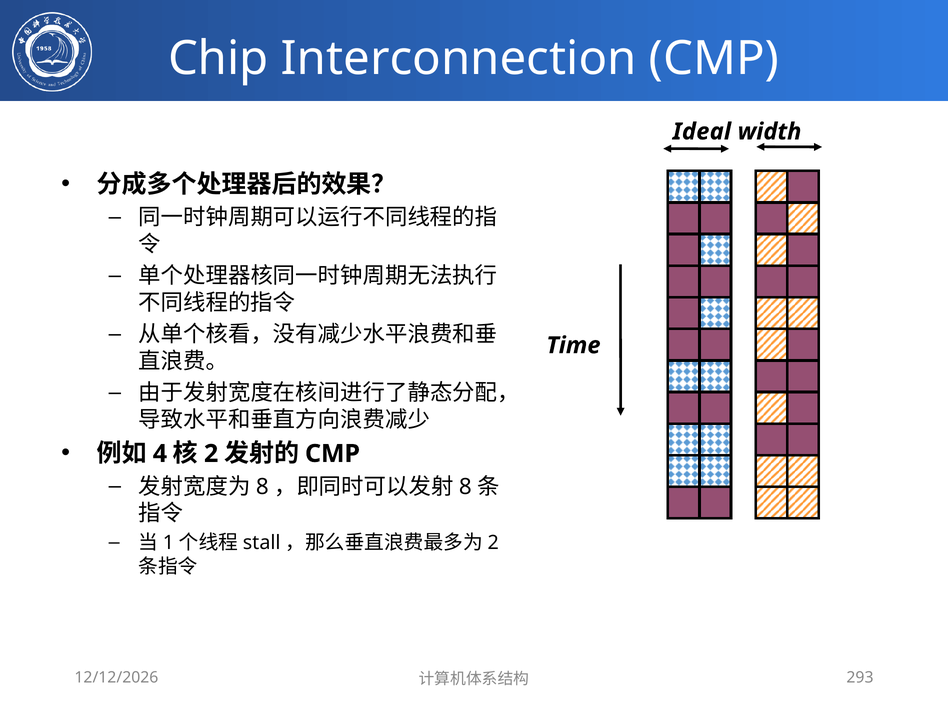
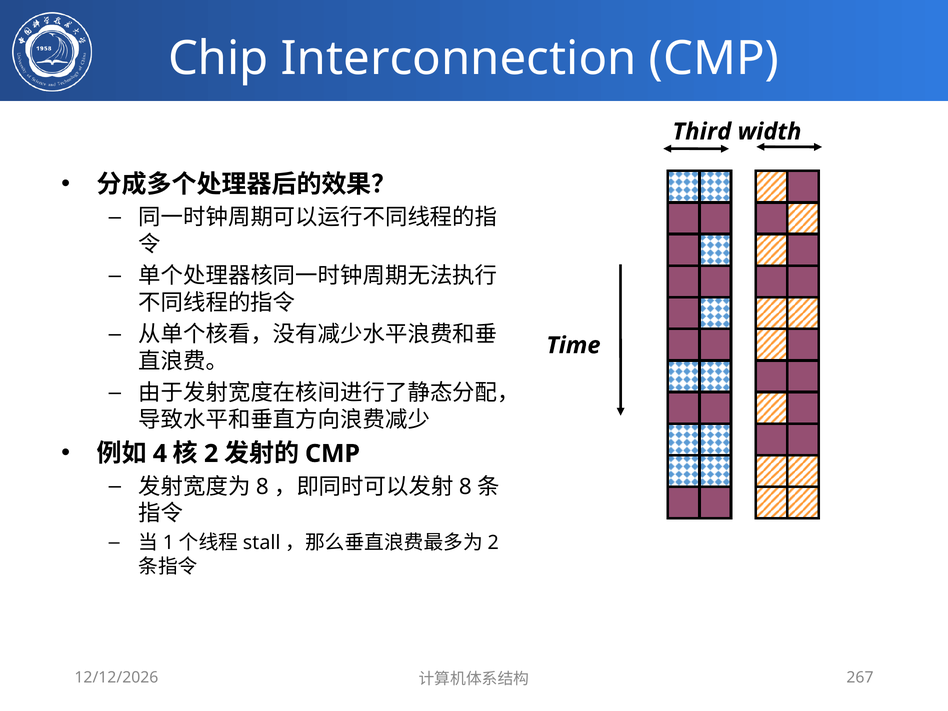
Ideal: Ideal -> Third (702, 132)
293: 293 -> 267 (860, 678)
